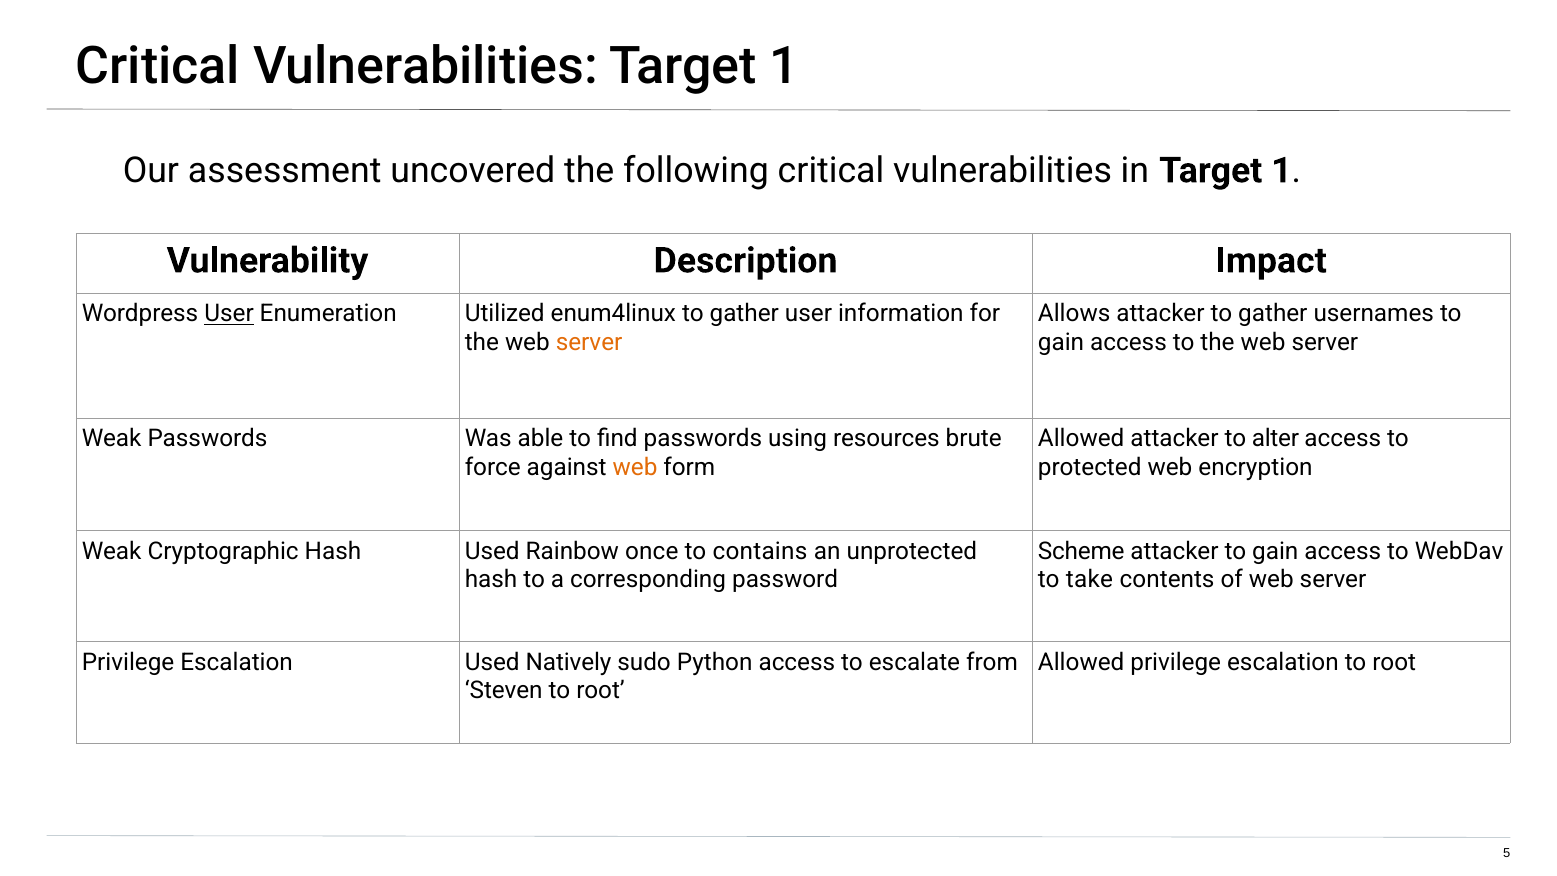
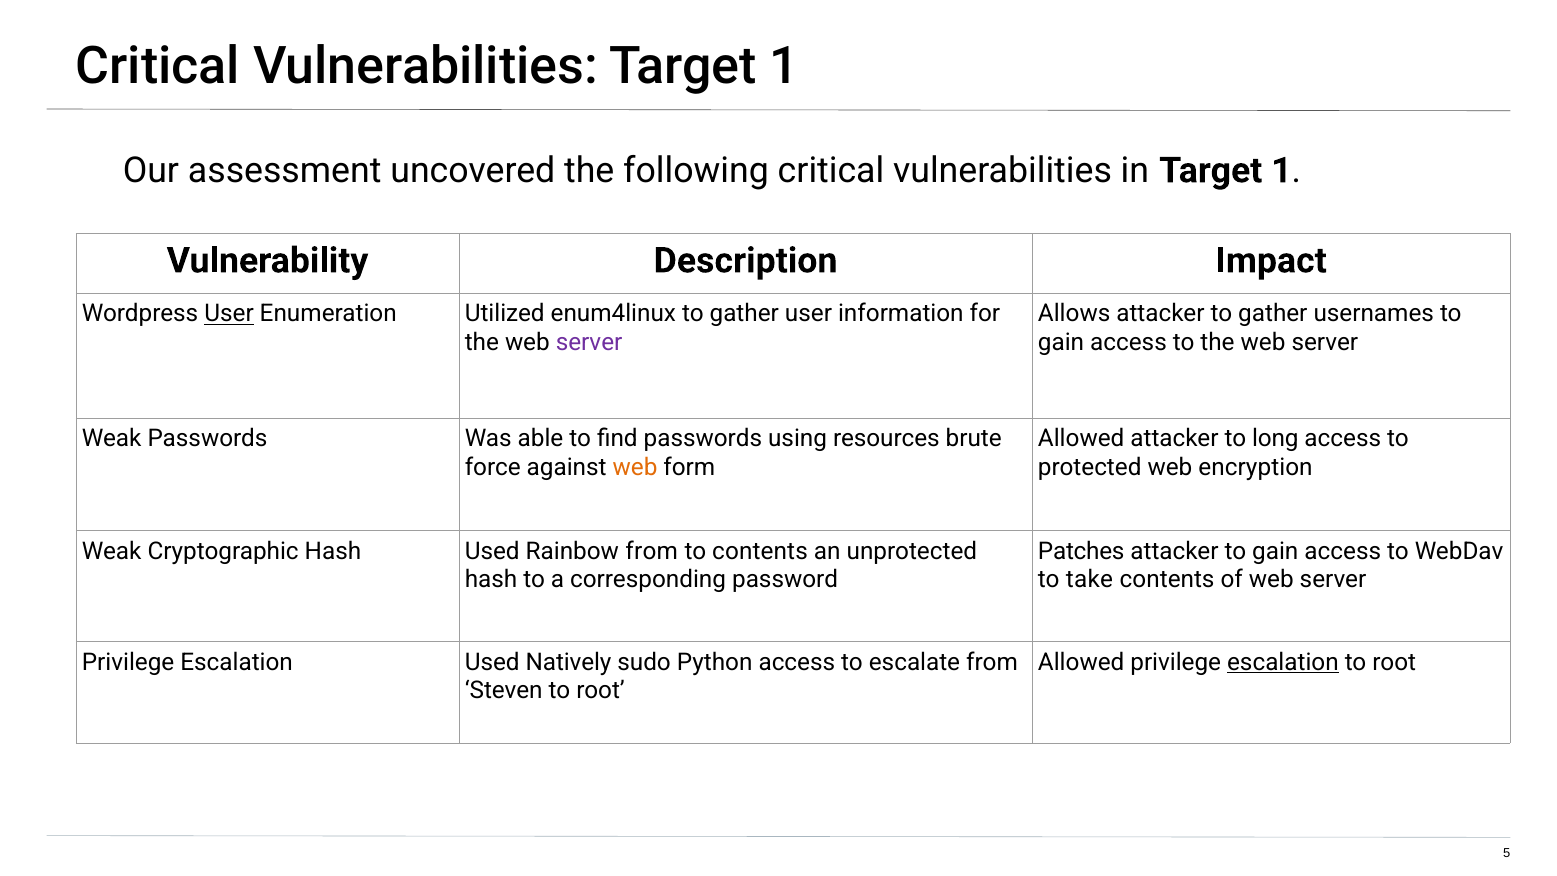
server colour: orange -> purple (589, 342)
alter: alter -> long (1275, 439)
Rainbow once: once -> from (652, 551)
to contains: contains -> contents (760, 551)
Scheme: Scheme -> Patches (1081, 551)
escalation underline: none -> present (1283, 662)
